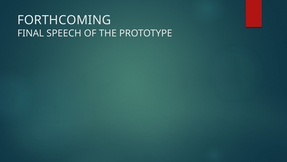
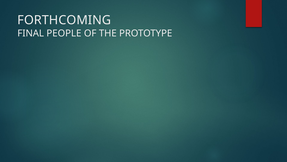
SPEECH: SPEECH -> PEOPLE (64, 33)
